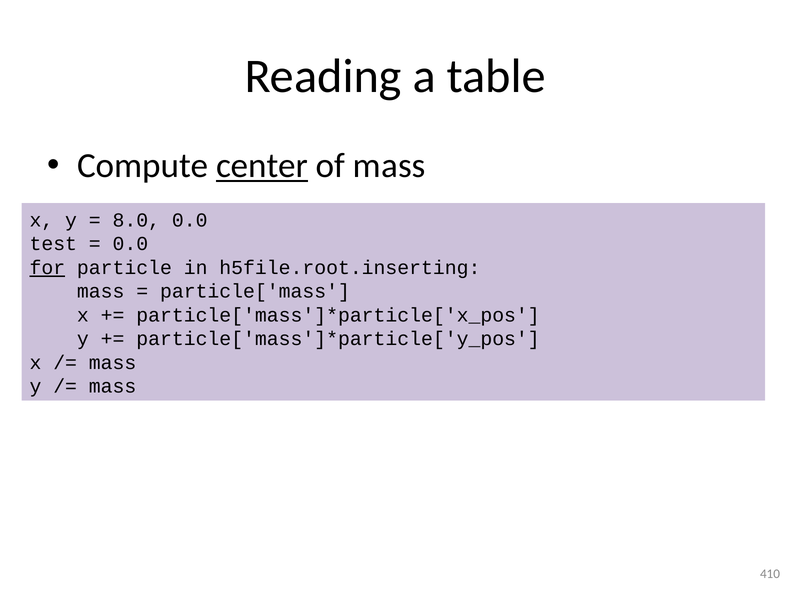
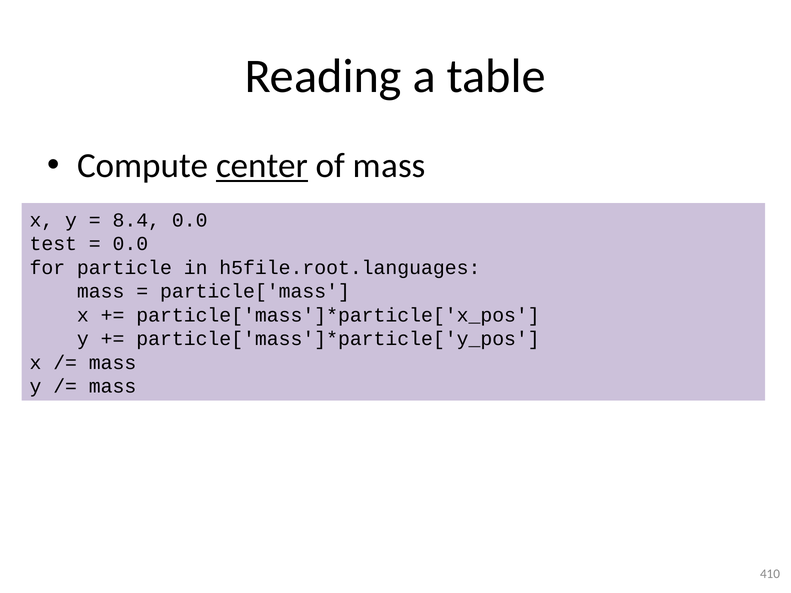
8.0: 8.0 -> 8.4 (136, 220)
for underline: present -> none (47, 268)
h5file.root.inserting: h5file.root.inserting -> h5file.root.languages (350, 268)
